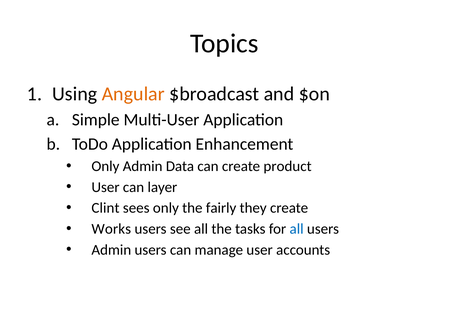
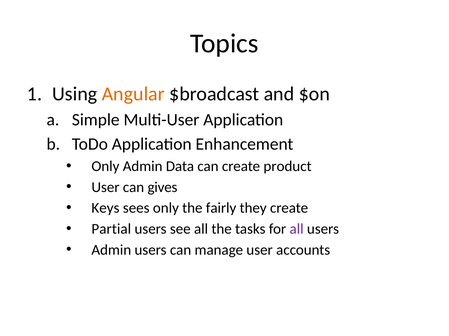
layer: layer -> gives (162, 188)
Clint: Clint -> Keys (105, 209)
Works: Works -> Partial (111, 229)
all colour: blue -> purple (297, 229)
